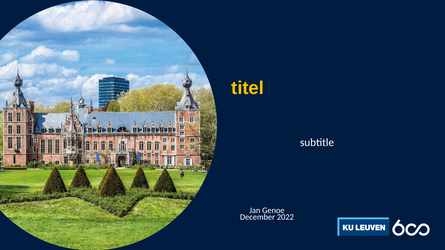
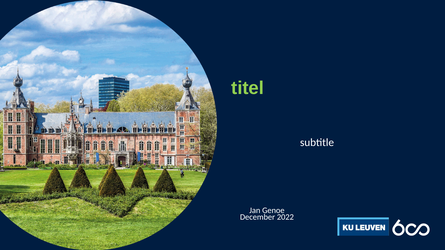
titel colour: yellow -> light green (248, 88)
